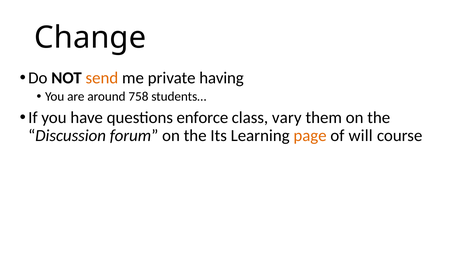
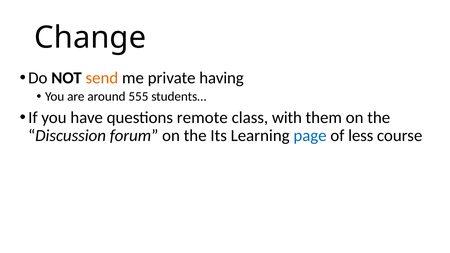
758: 758 -> 555 (138, 97)
enforce: enforce -> remote (202, 118)
vary: vary -> with (287, 118)
page colour: orange -> blue (310, 136)
will: will -> less (361, 136)
